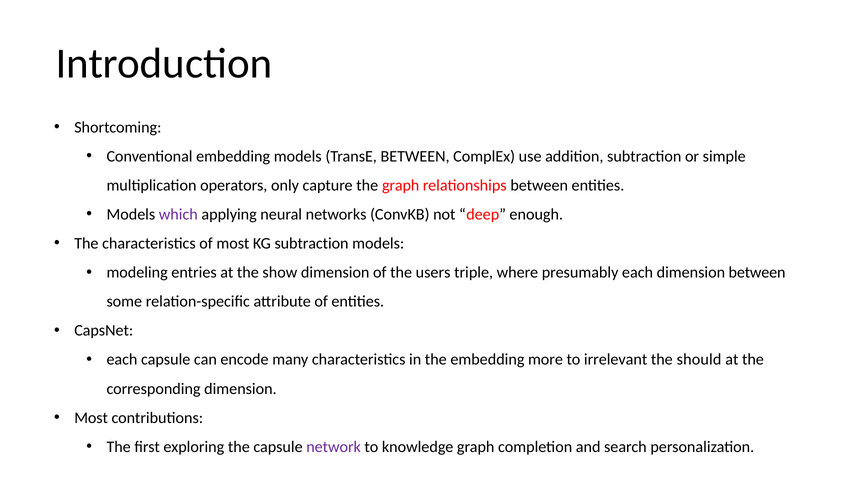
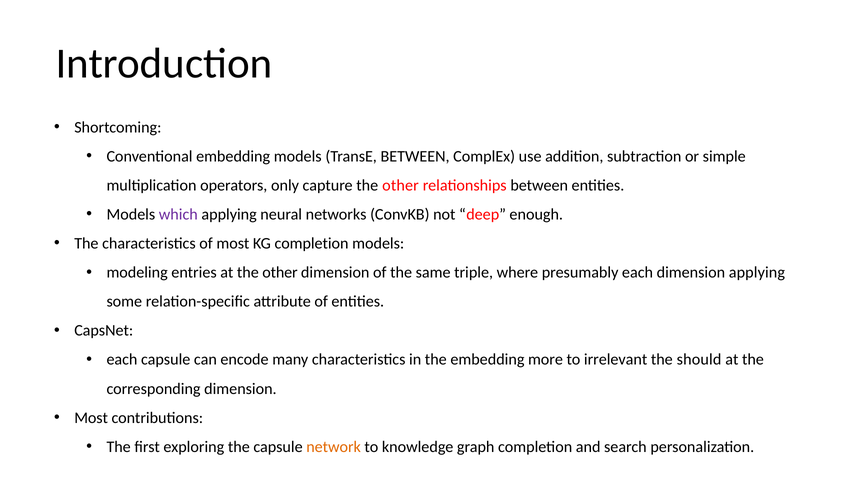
capture the graph: graph -> other (401, 185)
KG subtraction: subtraction -> completion (312, 243)
at the show: show -> other (280, 272)
users: users -> same (433, 272)
dimension between: between -> applying (757, 272)
network colour: purple -> orange (334, 447)
